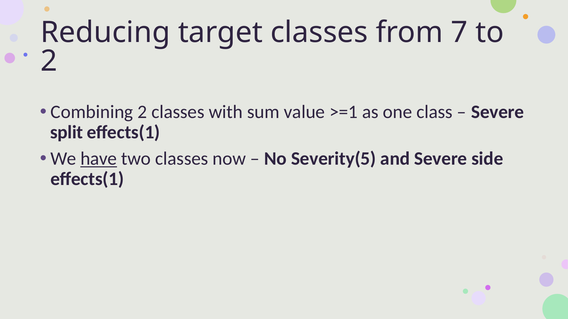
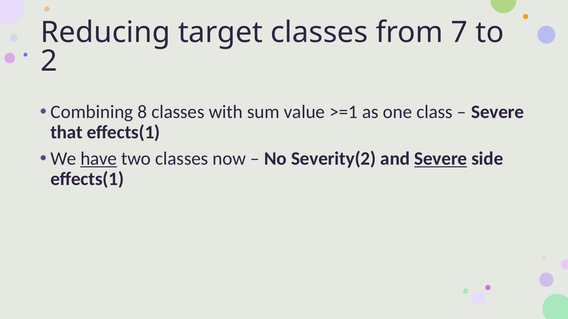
Combining 2: 2 -> 8 (142, 112)
split: split -> that (67, 132)
Severity(5: Severity(5 -> Severity(2 (334, 159)
Severe underline: none -> present (441, 159)
